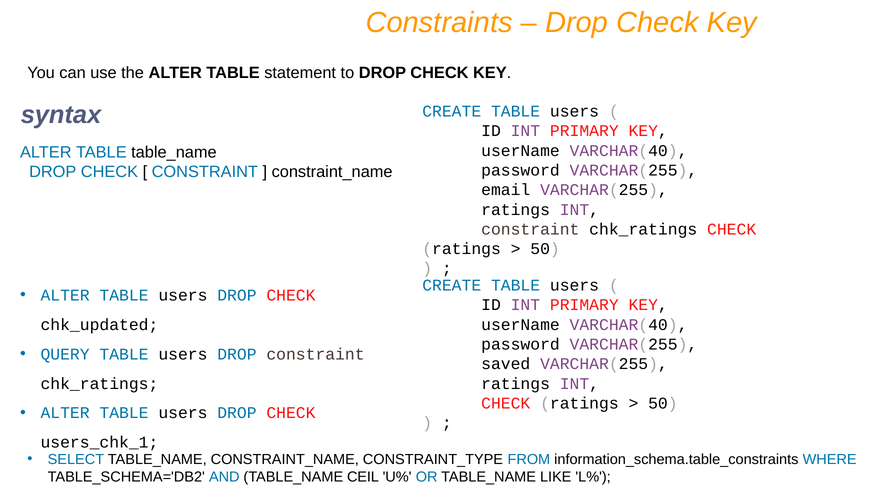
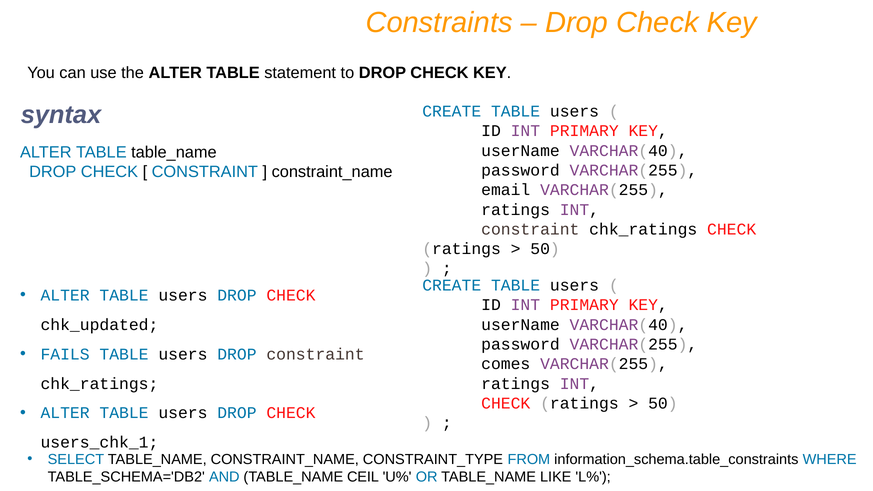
QUERY: QUERY -> FAILS (65, 354)
saved: saved -> comes (506, 364)
